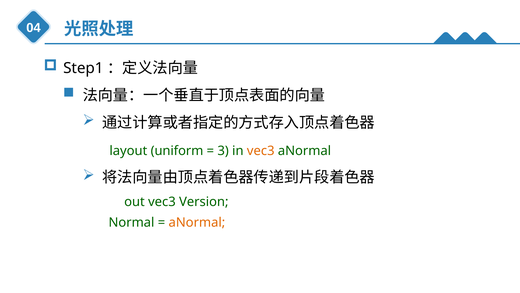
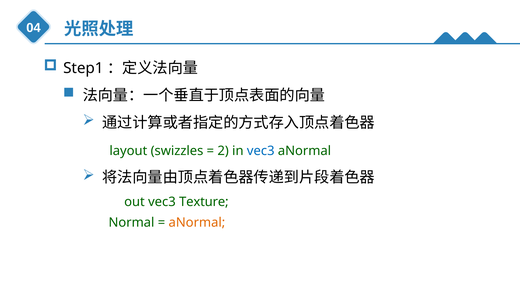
uniform: uniform -> swizzles (177, 151)
3: 3 -> 2 (223, 151)
vec3 colour: orange -> blue (261, 151)
Version: Version -> Texture (204, 202)
